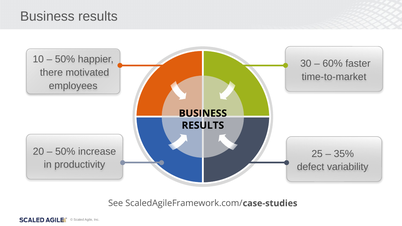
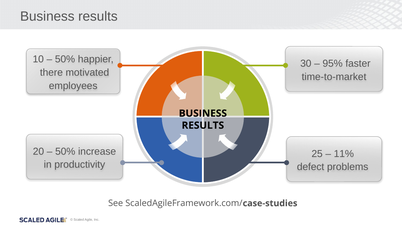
60%: 60% -> 95% (333, 64)
35%: 35% -> 11% (344, 154)
variability: variability -> problems (348, 167)
